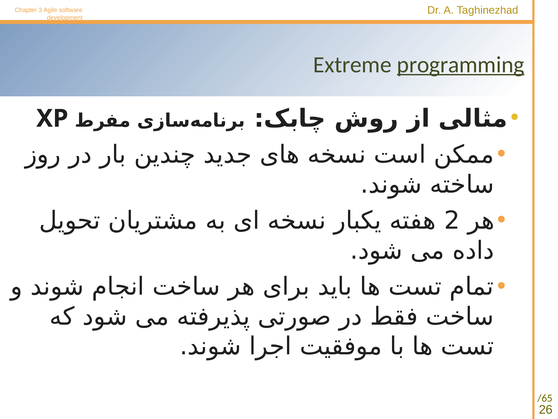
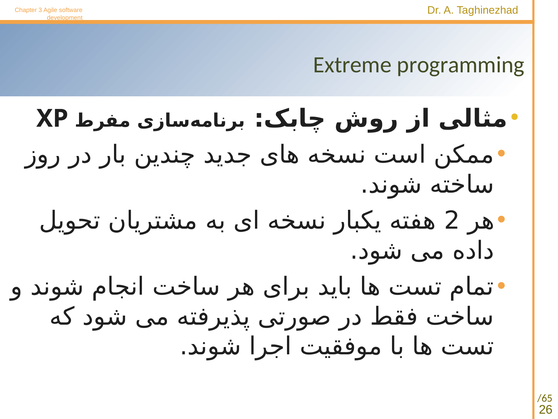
programming underline: present -> none (461, 65)
